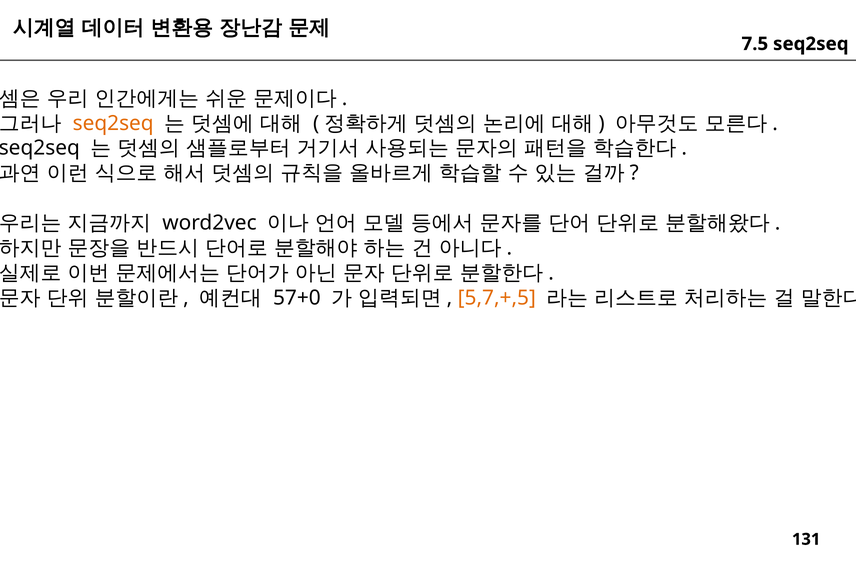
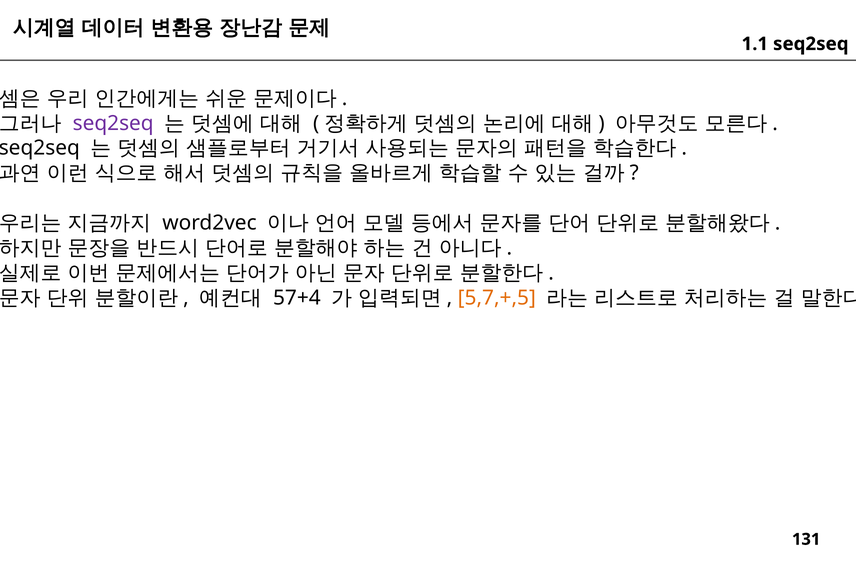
7.5: 7.5 -> 1.1 (755, 44)
seq2seq colour: orange -> purple (113, 123)
57+0: 57+0 -> 57+4 (297, 298)
